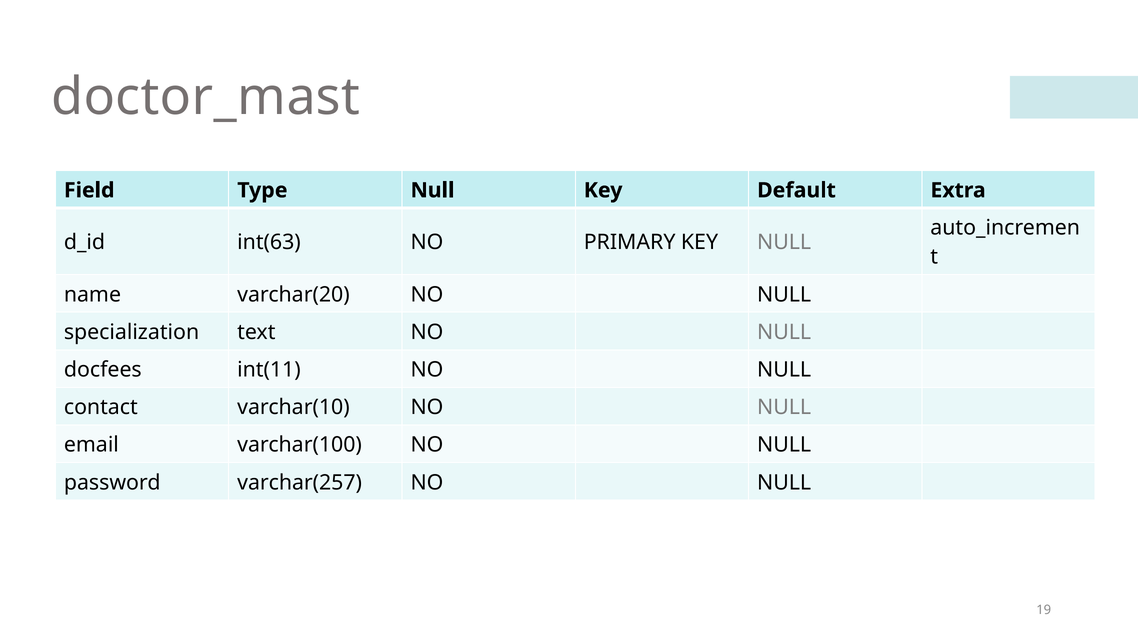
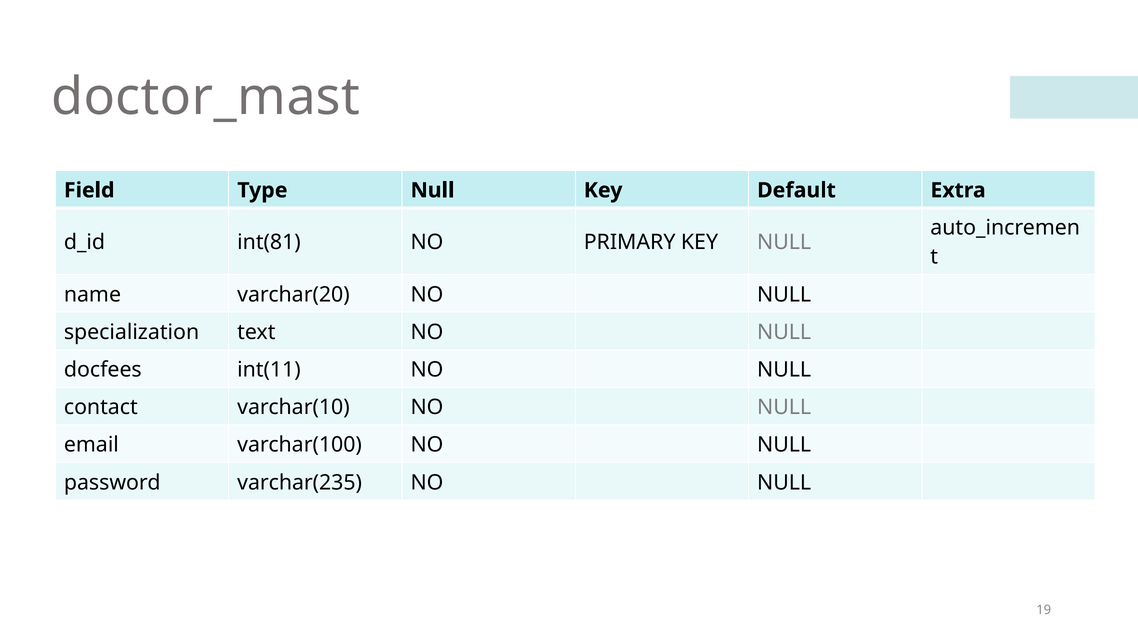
int(63: int(63 -> int(81 (269, 242)
varchar(257: varchar(257 -> varchar(235 (300, 483)
